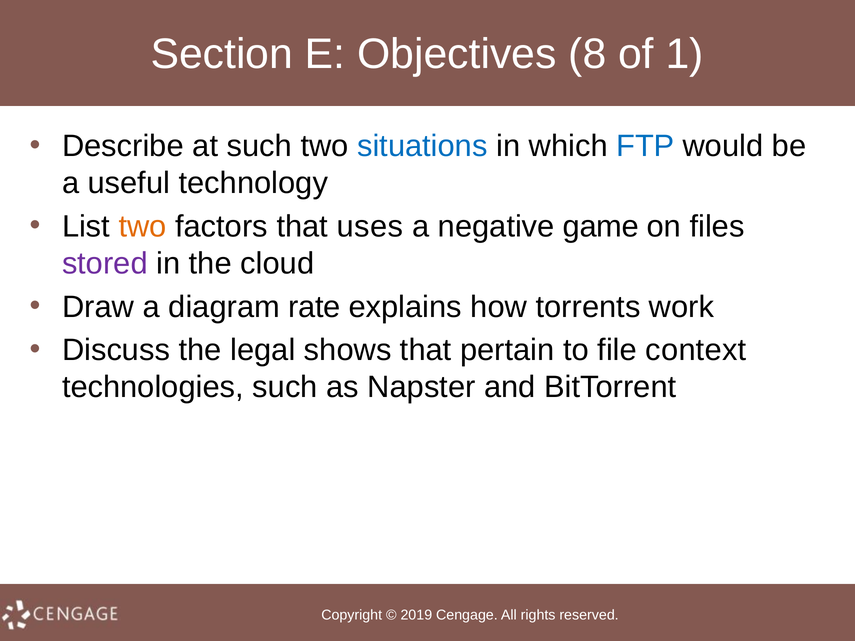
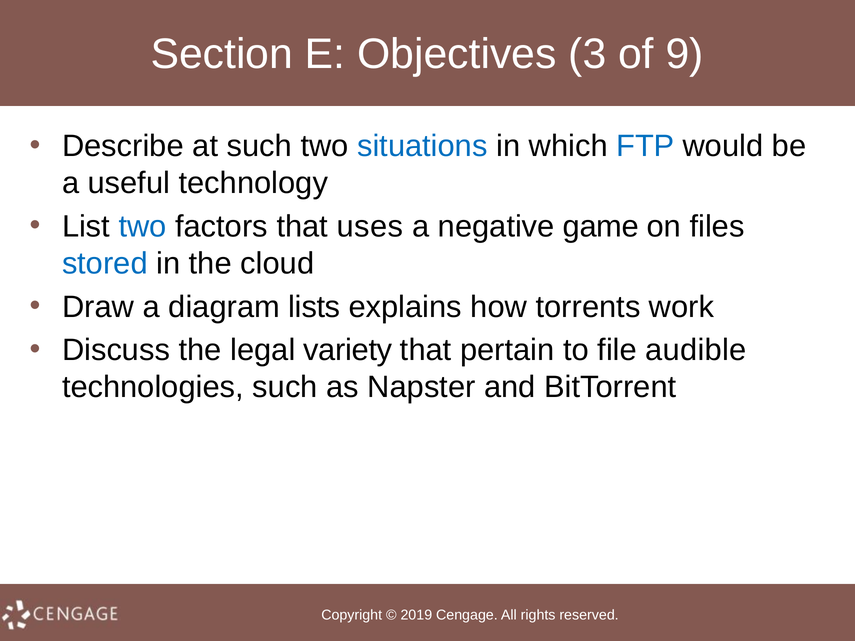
8: 8 -> 3 (587, 54)
1: 1 -> 9 (685, 54)
two colour: orange -> blue (143, 227)
stored colour: purple -> blue (105, 264)
rate: rate -> lists (314, 307)
shows: shows -> variety (348, 350)
context: context -> audible (696, 350)
